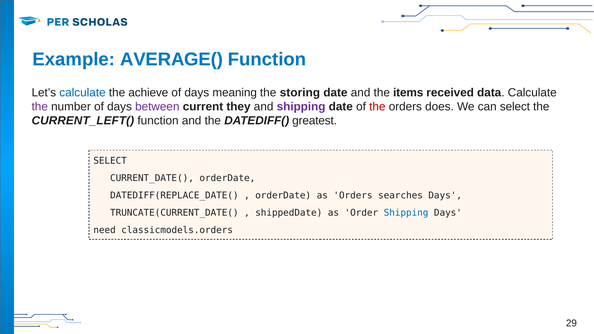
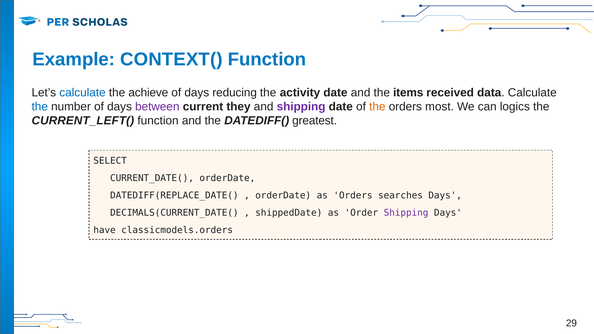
AVERAGE(: AVERAGE( -> CONTEXT( (171, 60)
meaning: meaning -> reducing (235, 93)
storing: storing -> activity (300, 93)
the colour: purple -> blue (40, 107)
the colour: red -> orange (377, 107)
does: does -> most (440, 107)
can select: select -> logics (515, 107)
TRUNCATE(CURRENT_DATE(: TRUNCATE(CURRENT_DATE( -> DECIMALS(CURRENT_DATE( (174, 213)
Shipping colour: blue -> purple (406, 213)
need: need -> have (105, 230)
